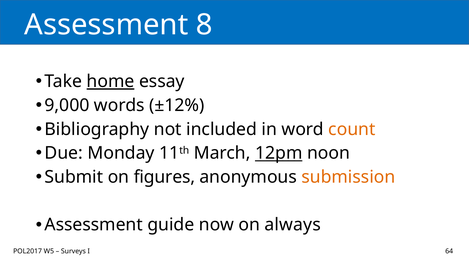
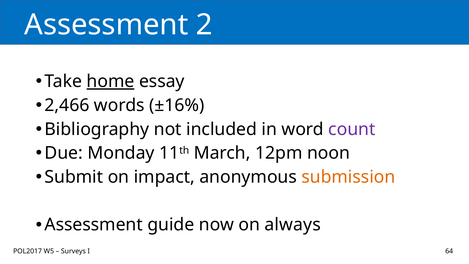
8: 8 -> 2 (204, 25)
9,000: 9,000 -> 2,466 (67, 105)
±12%: ±12% -> ±16% (177, 105)
count colour: orange -> purple (352, 129)
12pm underline: present -> none (279, 153)
figures: figures -> impact (164, 177)
